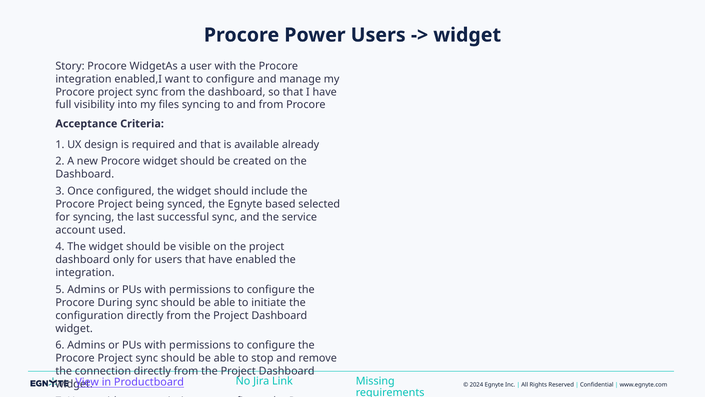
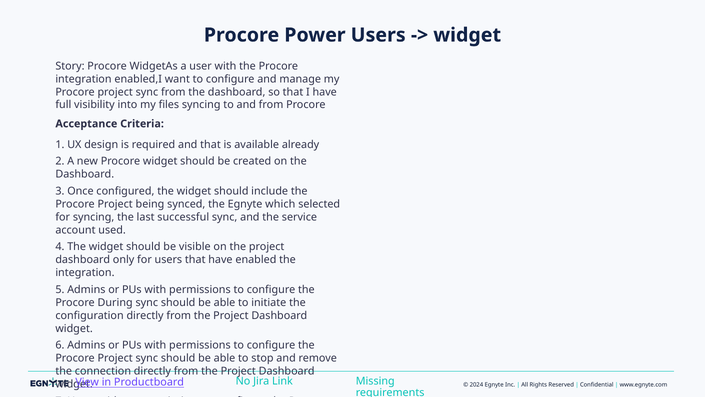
based: based -> which (280, 204)
